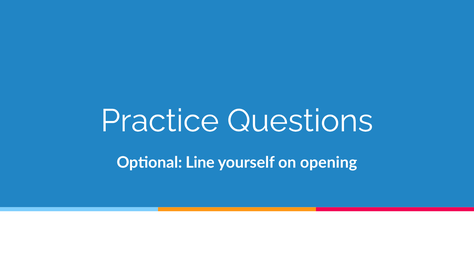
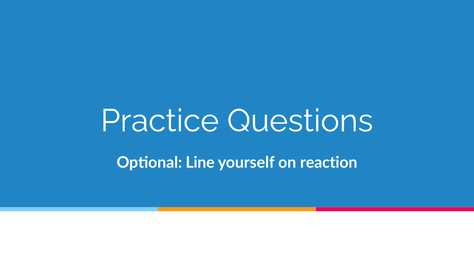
opening: opening -> reaction (329, 163)
